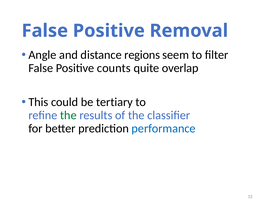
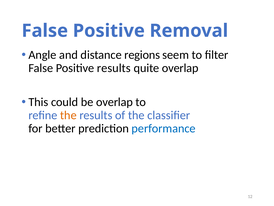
Positive counts: counts -> results (114, 68)
be tertiary: tertiary -> overlap (114, 102)
the colour: green -> orange (68, 115)
